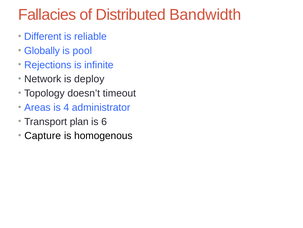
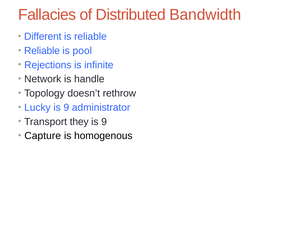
Globally: Globally -> Reliable (42, 51)
deploy: deploy -> handle (89, 79)
timeout: timeout -> rethrow (119, 93)
Areas: Areas -> Lucky (37, 107)
4: 4 -> 9 (66, 107)
plan: plan -> they (79, 121)
6: 6 -> 9 (104, 121)
